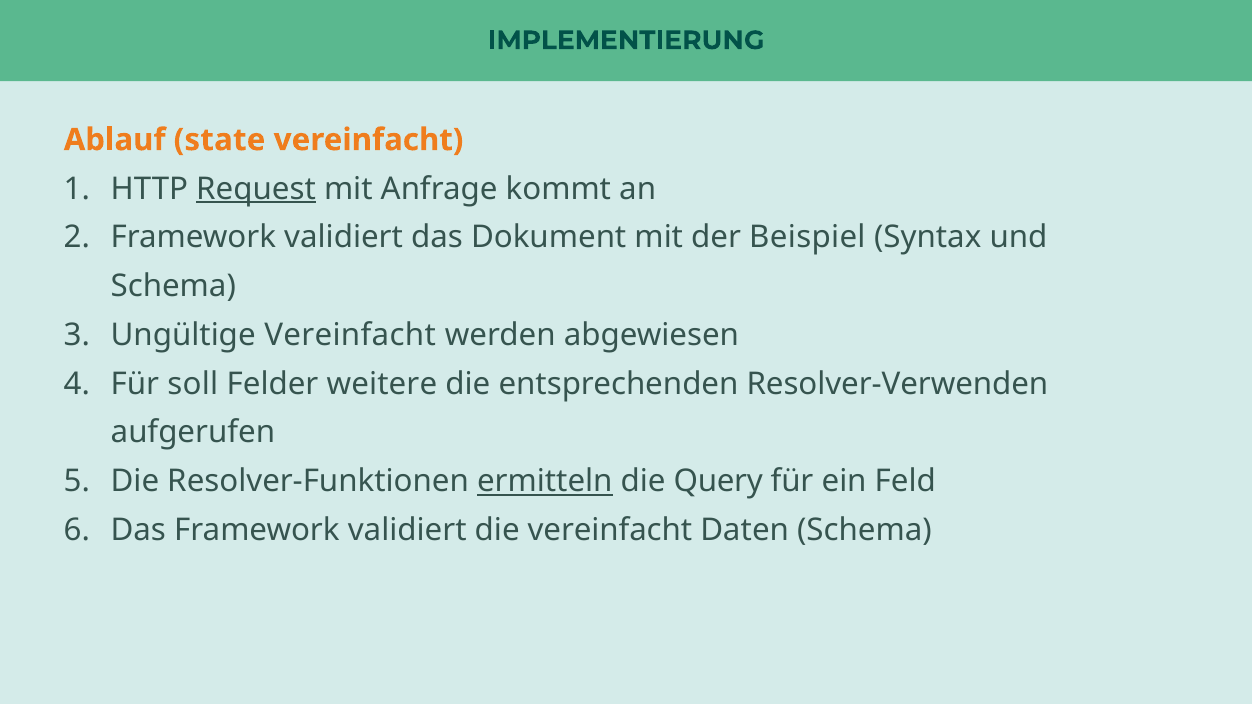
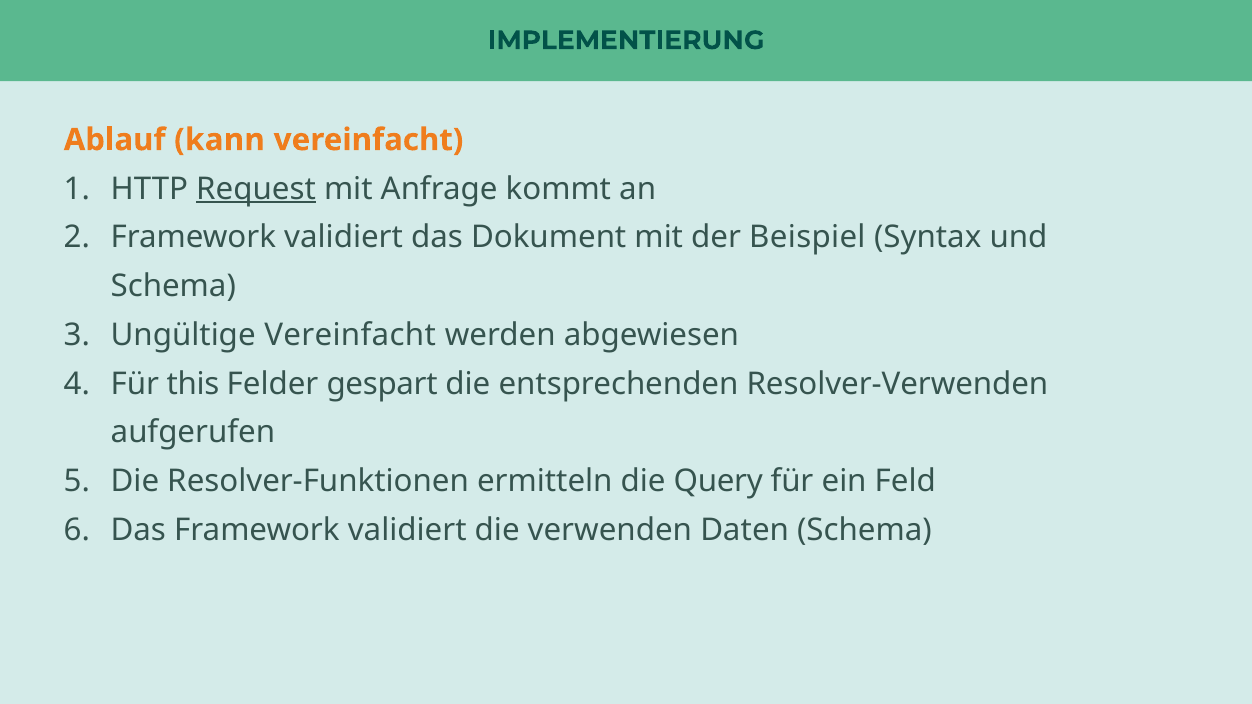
state: state -> kann (219, 140)
soll: soll -> this (193, 384)
weitere: weitere -> gespart (382, 384)
ermitteln underline: present -> none (545, 482)
die vereinfacht: vereinfacht -> verwenden (610, 530)
